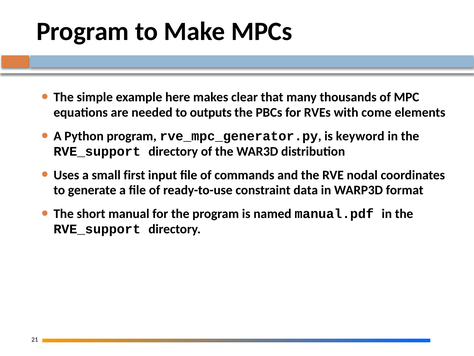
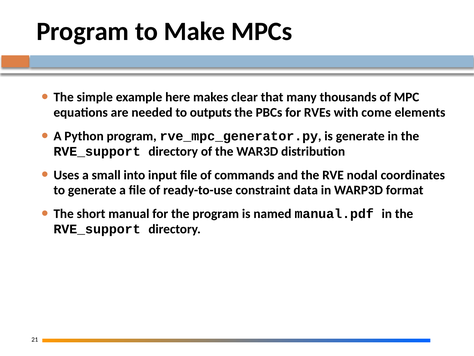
is keyword: keyword -> generate (360, 136)
first: first -> into (134, 175)
